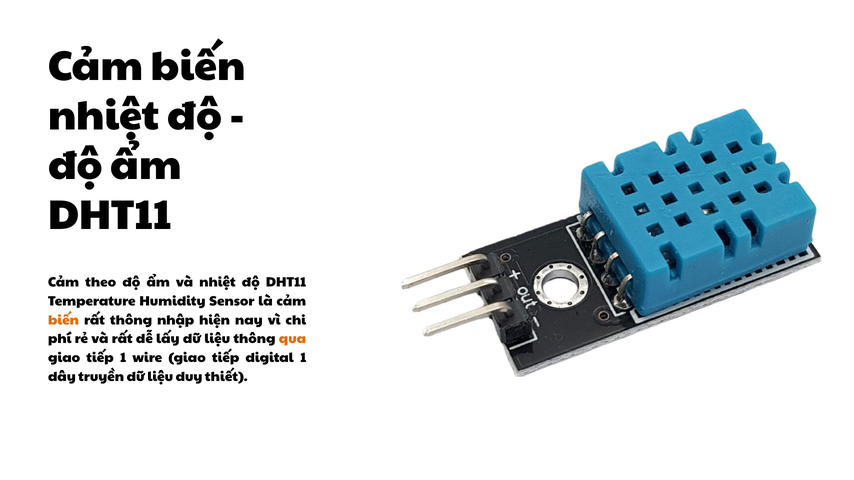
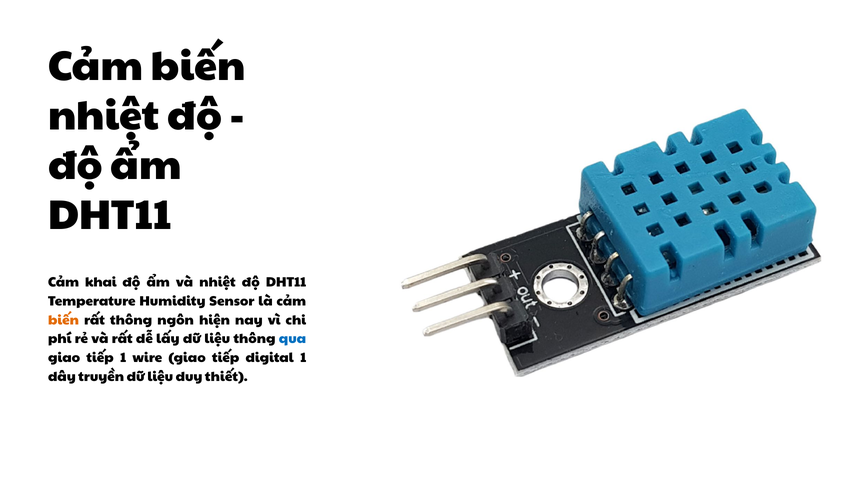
theo: theo -> khai (101, 282)
nhập: nhập -> ngôn (176, 320)
qua colour: orange -> blue (292, 339)
